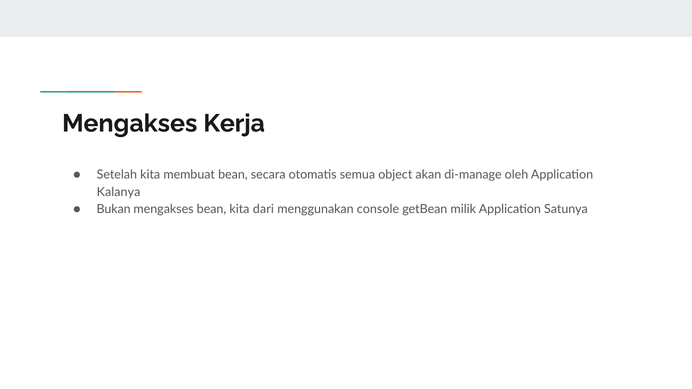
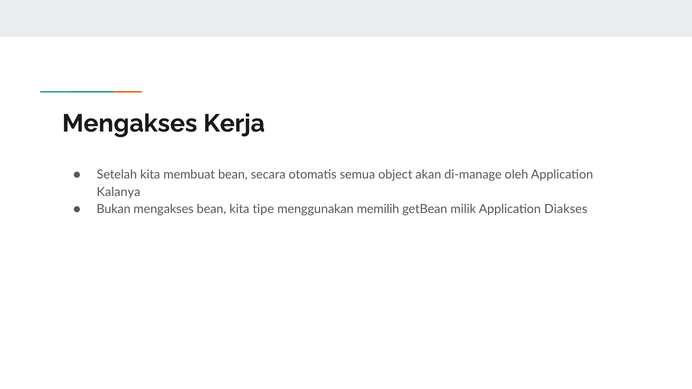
dari: dari -> tipe (263, 209)
console: console -> memilih (378, 209)
Satunya: Satunya -> Diakses (566, 209)
